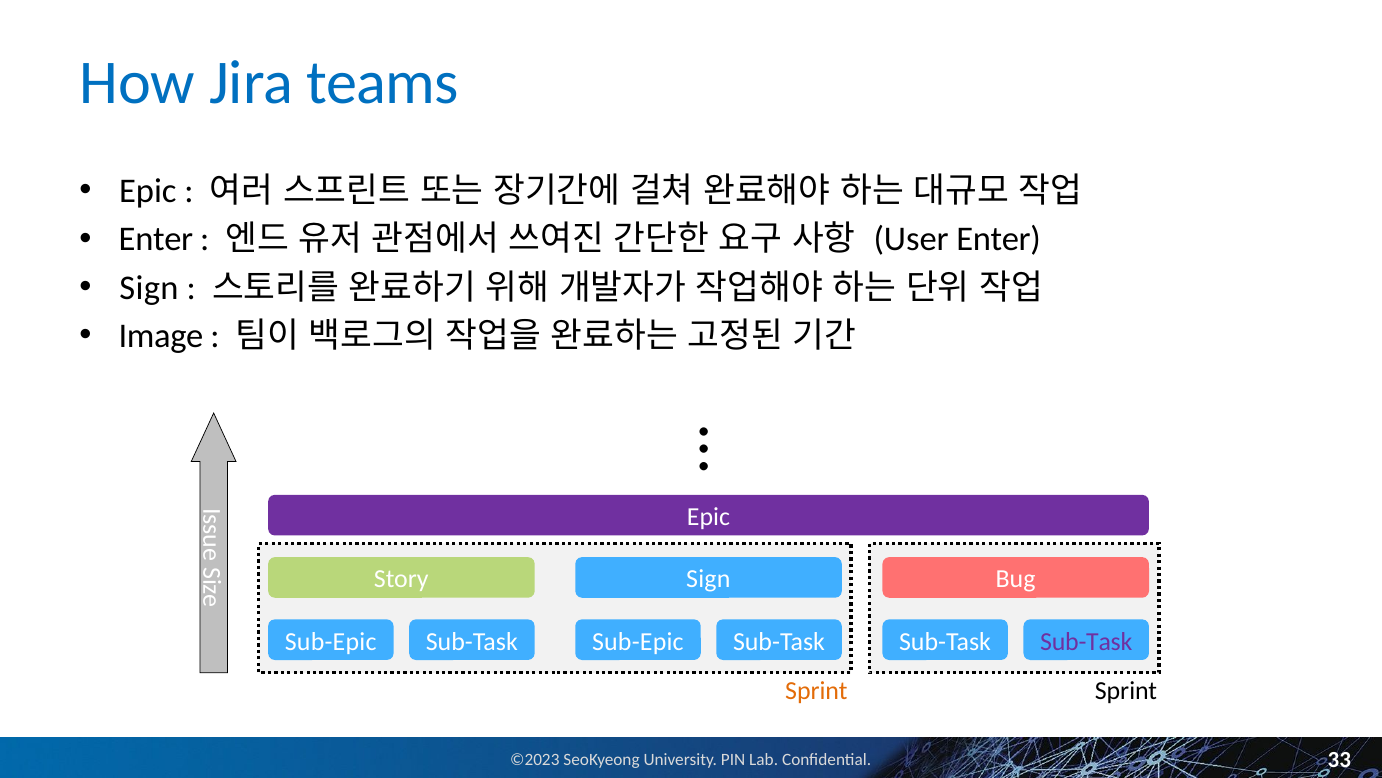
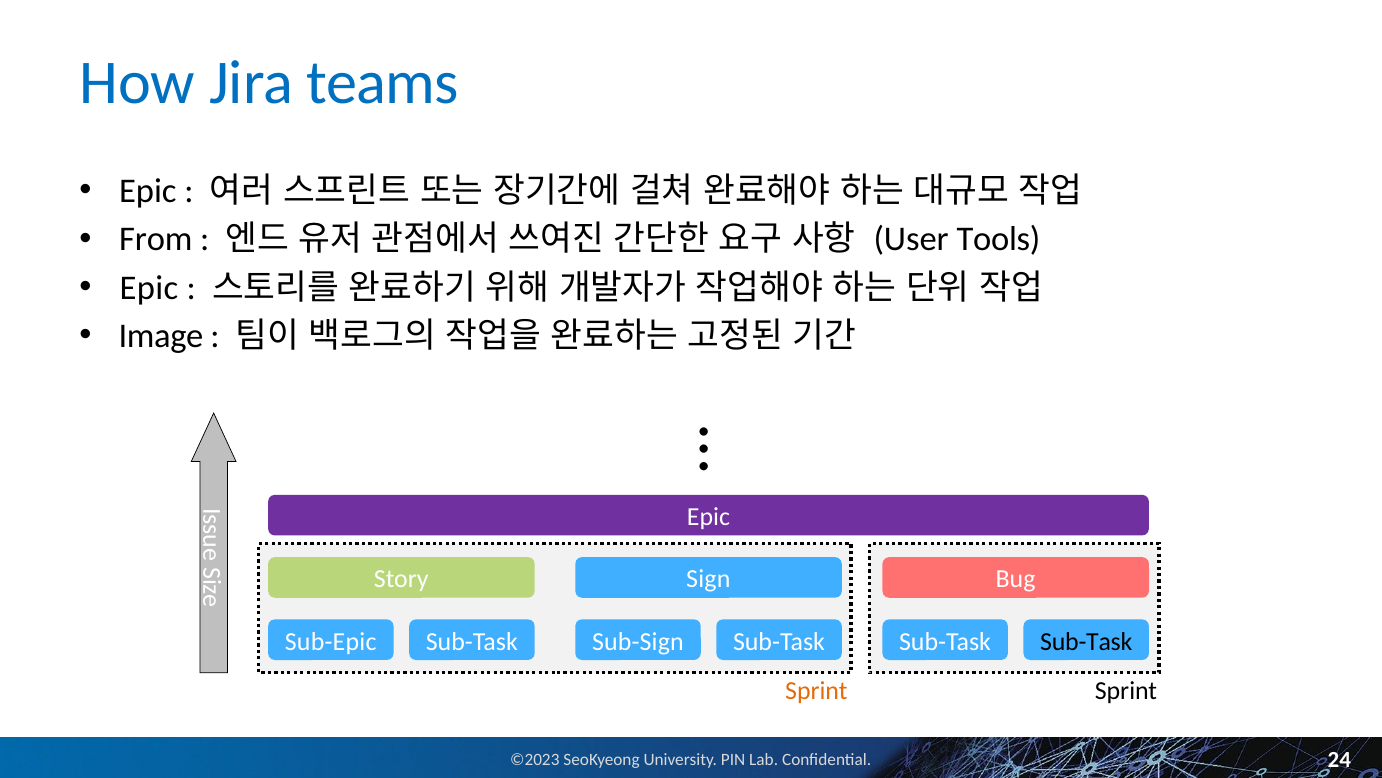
Enter: Enter -> From (156, 239)
User Enter: Enter -> Tools (999, 239)
Sign: Sign -> Epic (149, 288)
Sub-Task Sub-Epic: Sub-Epic -> Sub-Sign (638, 641)
Sub-Task colour: purple -> black (1086, 641)
33: 33 -> 24 (1339, 759)
